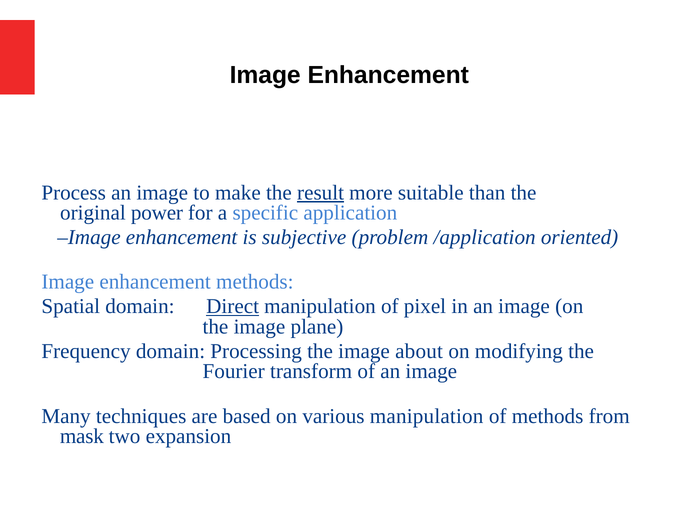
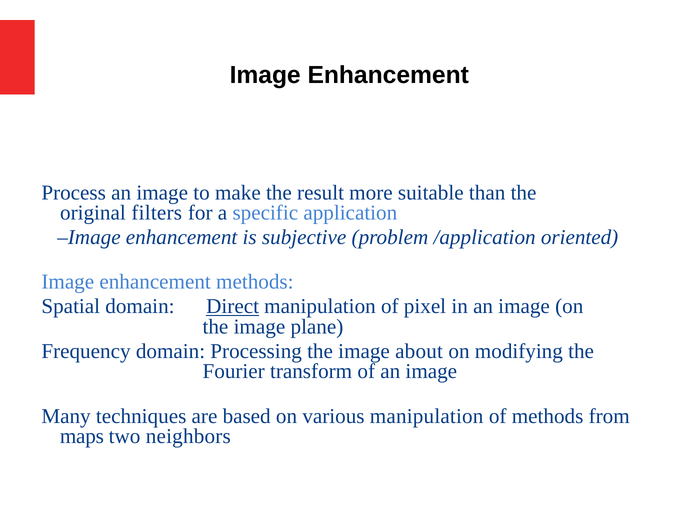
result underline: present -> none (321, 193)
power: power -> filters (157, 213)
mask: mask -> maps (82, 437)
expansion: expansion -> neighbors (188, 437)
